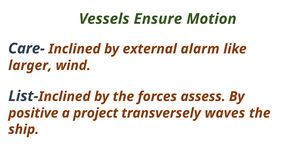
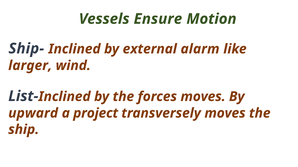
Care-: Care- -> Ship- (26, 49)
forces assess: assess -> moves (203, 97)
positive: positive -> upward (33, 114)
transversely waves: waves -> moves (225, 114)
